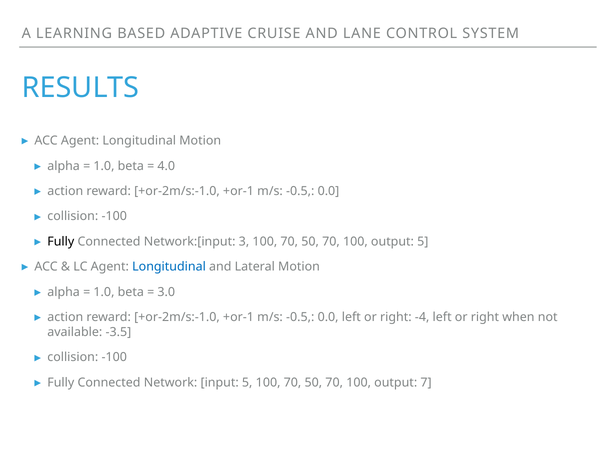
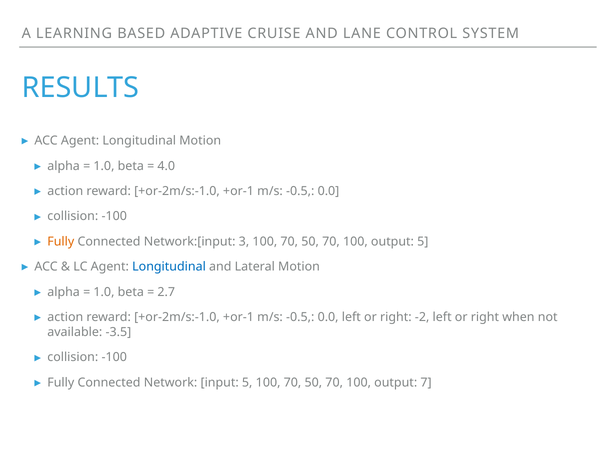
Fully colour: black -> orange (61, 242)
3.0: 3.0 -> 2.7 (166, 292)
-4: -4 -> -2 (422, 317)
